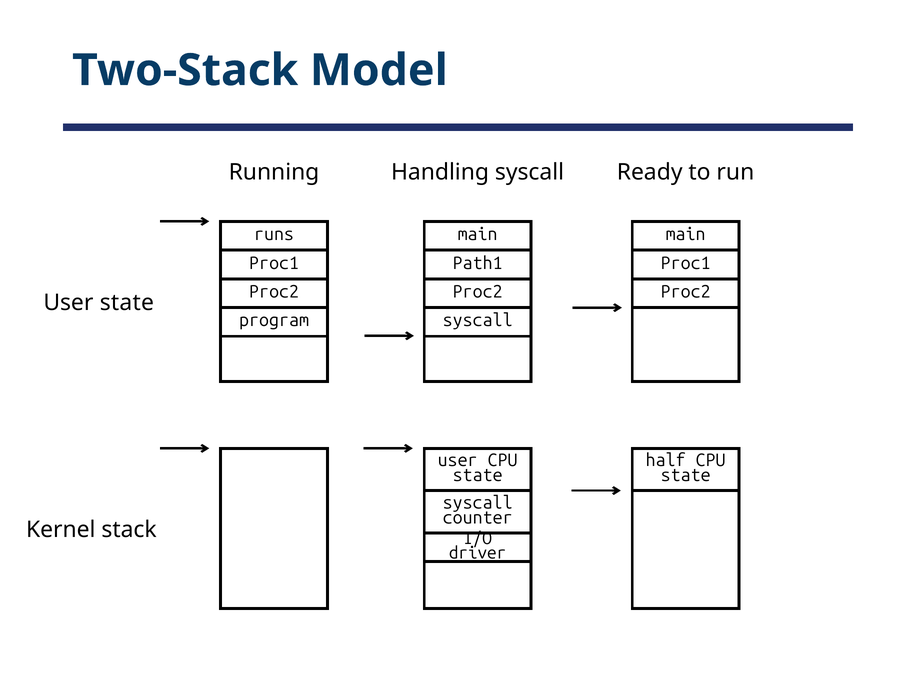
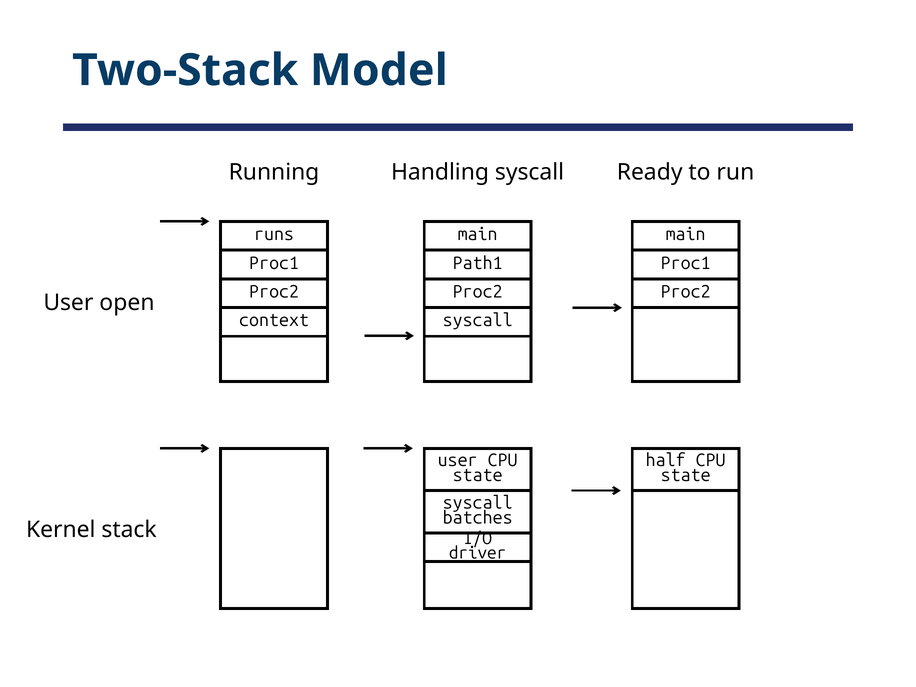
User state: state -> open (127, 303)
program: program -> context (274, 320)
counter: counter -> batches (478, 518)
